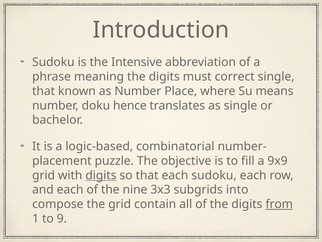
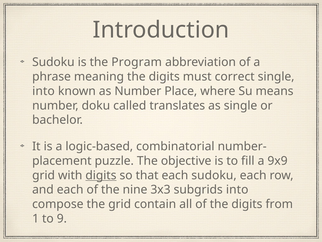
Intensive: Intensive -> Program (137, 62)
that: that -> into (43, 91)
hence: hence -> called (130, 105)
from underline: present -> none (279, 204)
